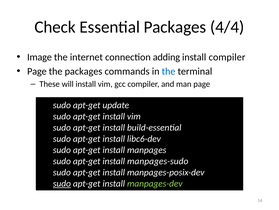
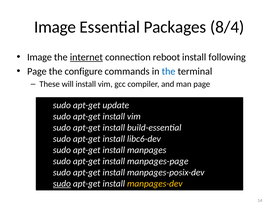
Check: Check -> Image (55, 27)
4/4: 4/4 -> 8/4 (227, 27)
internet underline: none -> present (86, 57)
adding: adding -> reboot (166, 57)
install compiler: compiler -> following (227, 57)
the packages: packages -> configure (84, 71)
manpages-sudo: manpages-sudo -> manpages-page (158, 161)
manpages-dev colour: light green -> yellow (155, 183)
